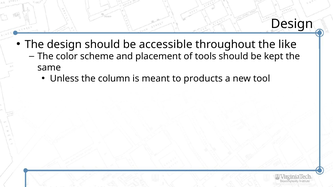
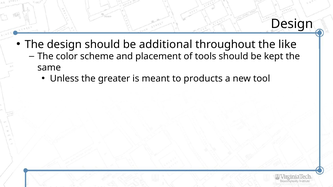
accessible: accessible -> additional (166, 44)
column: column -> greater (114, 79)
